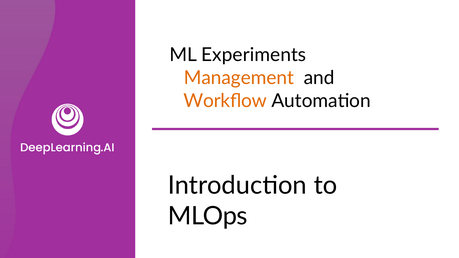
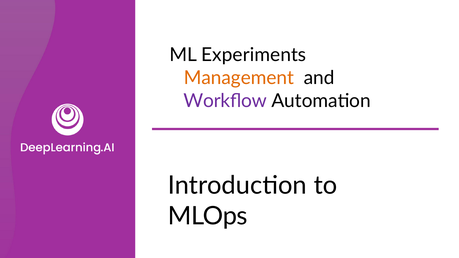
Workﬂow colour: orange -> purple (225, 101)
